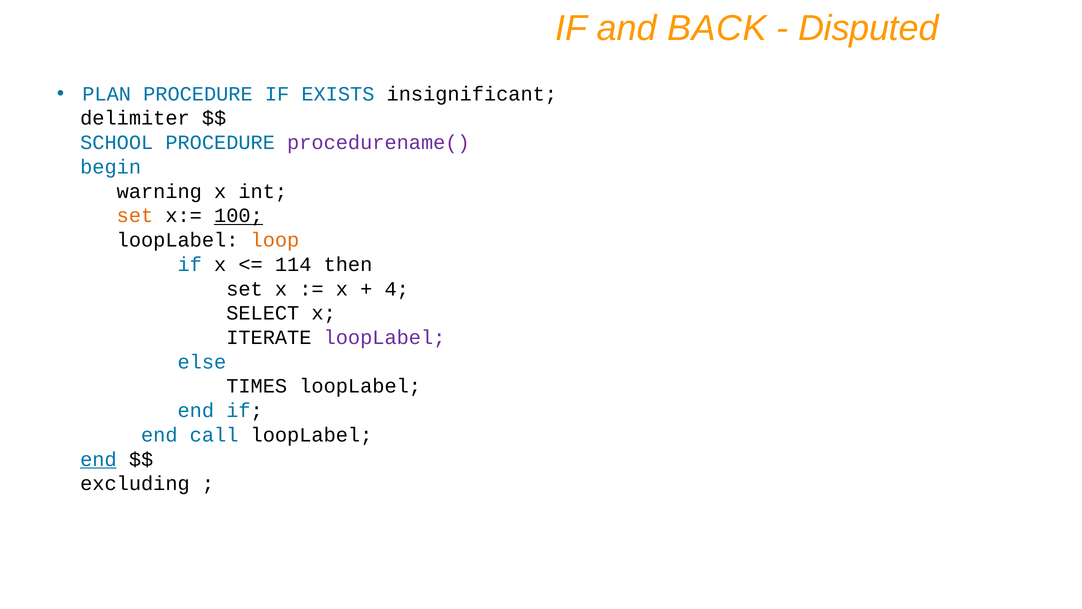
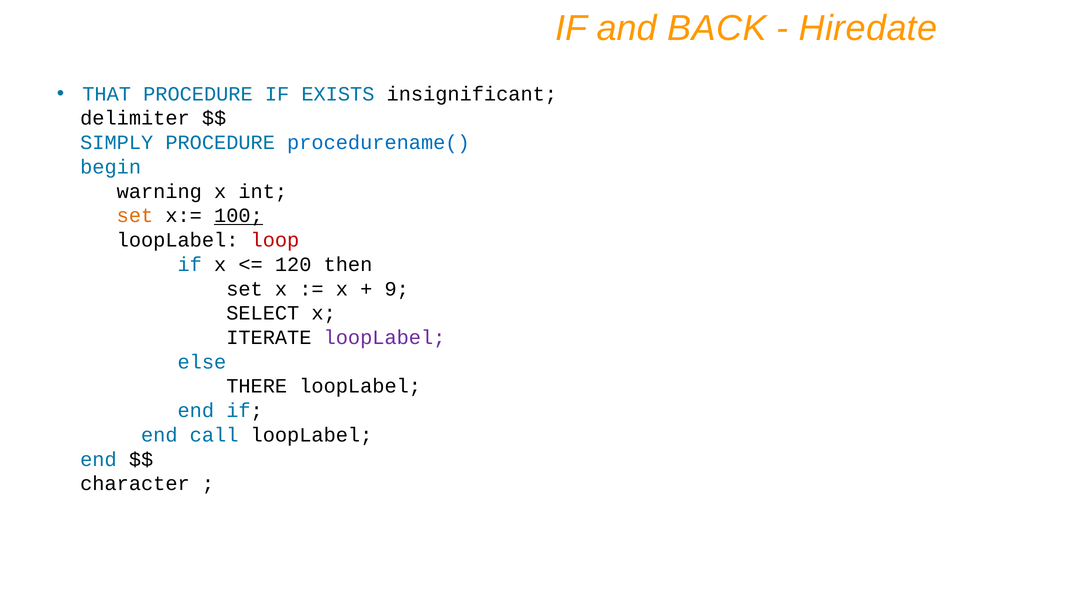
Disputed: Disputed -> Hiredate (868, 28)
PLAN: PLAN -> THAT (107, 94)
SCHOOL: SCHOOL -> SIMPLY (117, 143)
procedurename( colour: purple -> blue (378, 143)
loop colour: orange -> red (275, 240)
114: 114 -> 120 (293, 264)
4: 4 -> 9 (397, 289)
TIMES: TIMES -> THERE (257, 386)
end underline: present -> none (98, 459)
excluding: excluding -> character (135, 483)
